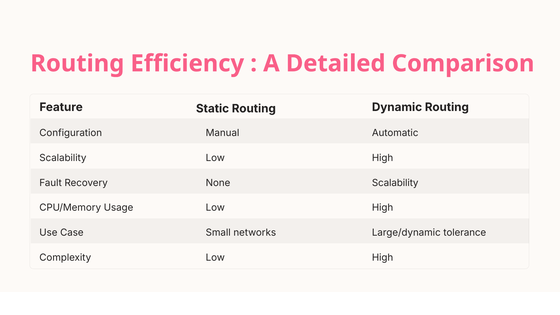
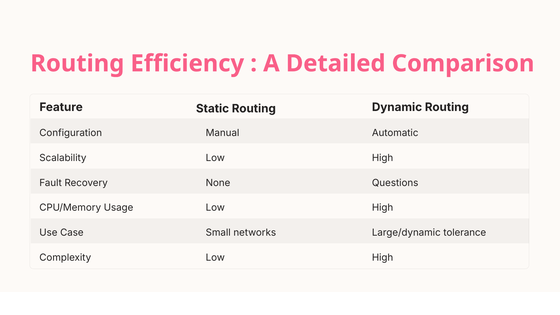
None Scalability: Scalability -> Questions (395, 183)
